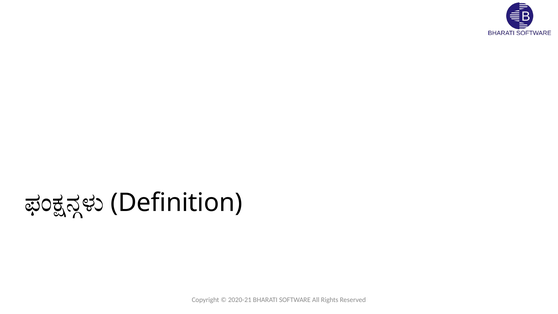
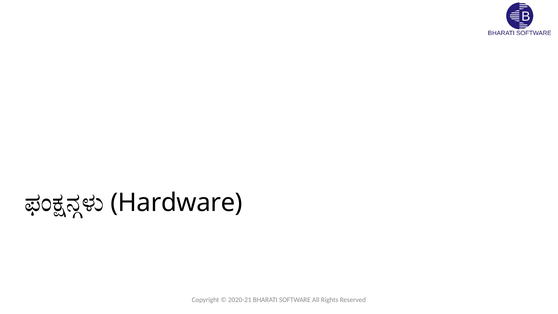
Definition: Definition -> Hardware (177, 203)
